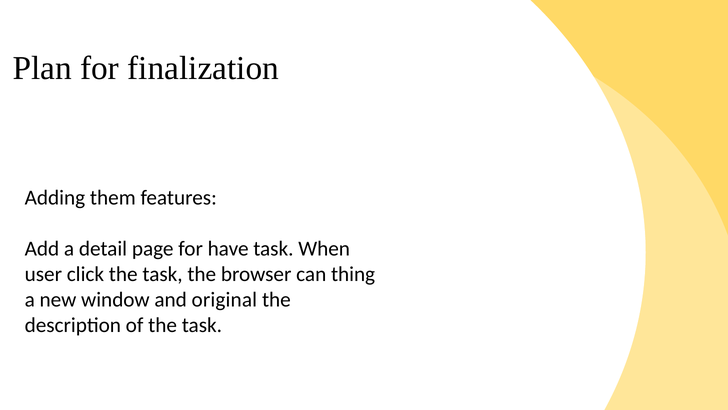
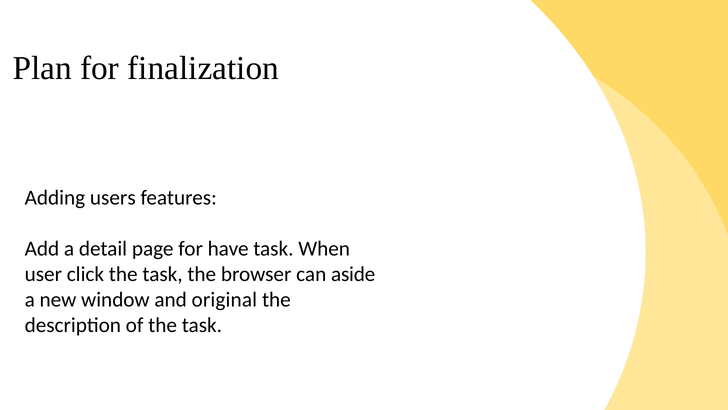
them: them -> users (113, 197)
thing: thing -> aside (353, 274)
